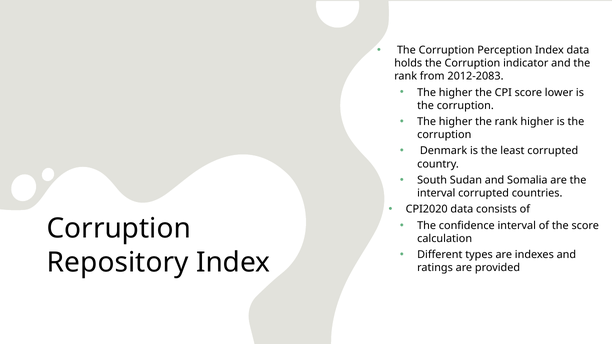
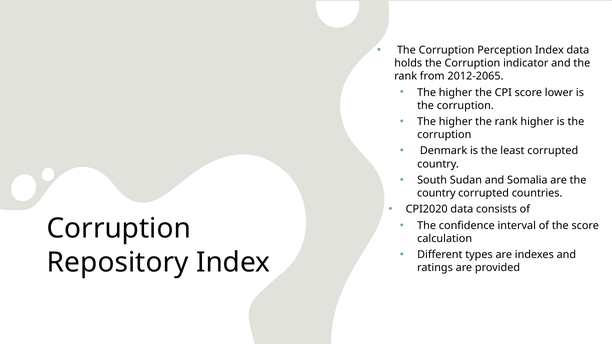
2012-2083: 2012-2083 -> 2012-2065 (476, 76)
interval: interval -> country (436, 193)
